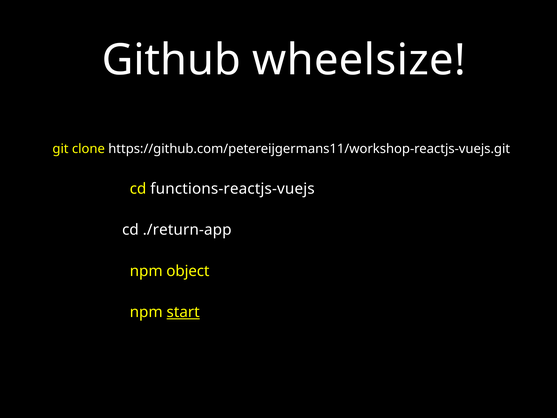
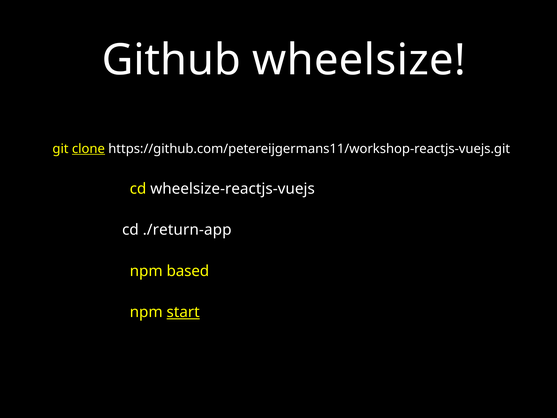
clone underline: none -> present (88, 149)
functions-reactjs-vuejs: functions-reactjs-vuejs -> wheelsize-reactjs-vuejs (233, 189)
object: object -> based (188, 271)
